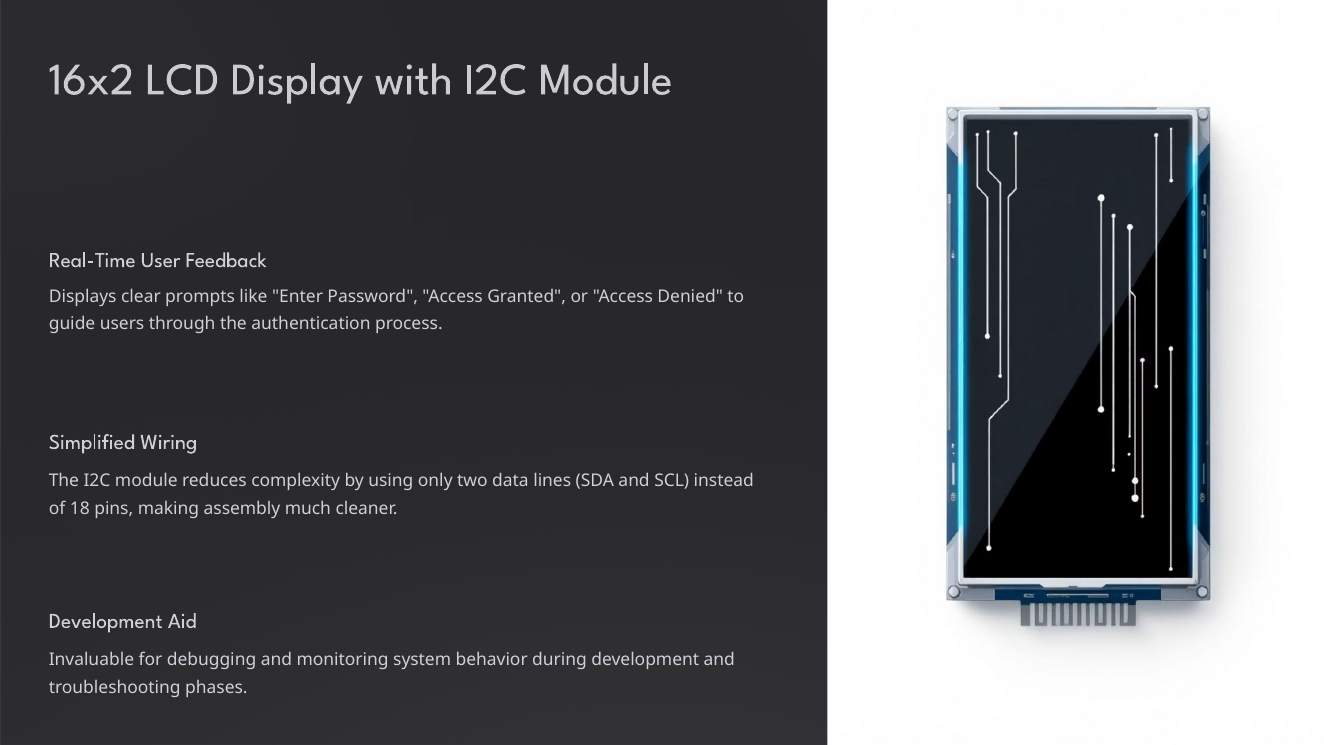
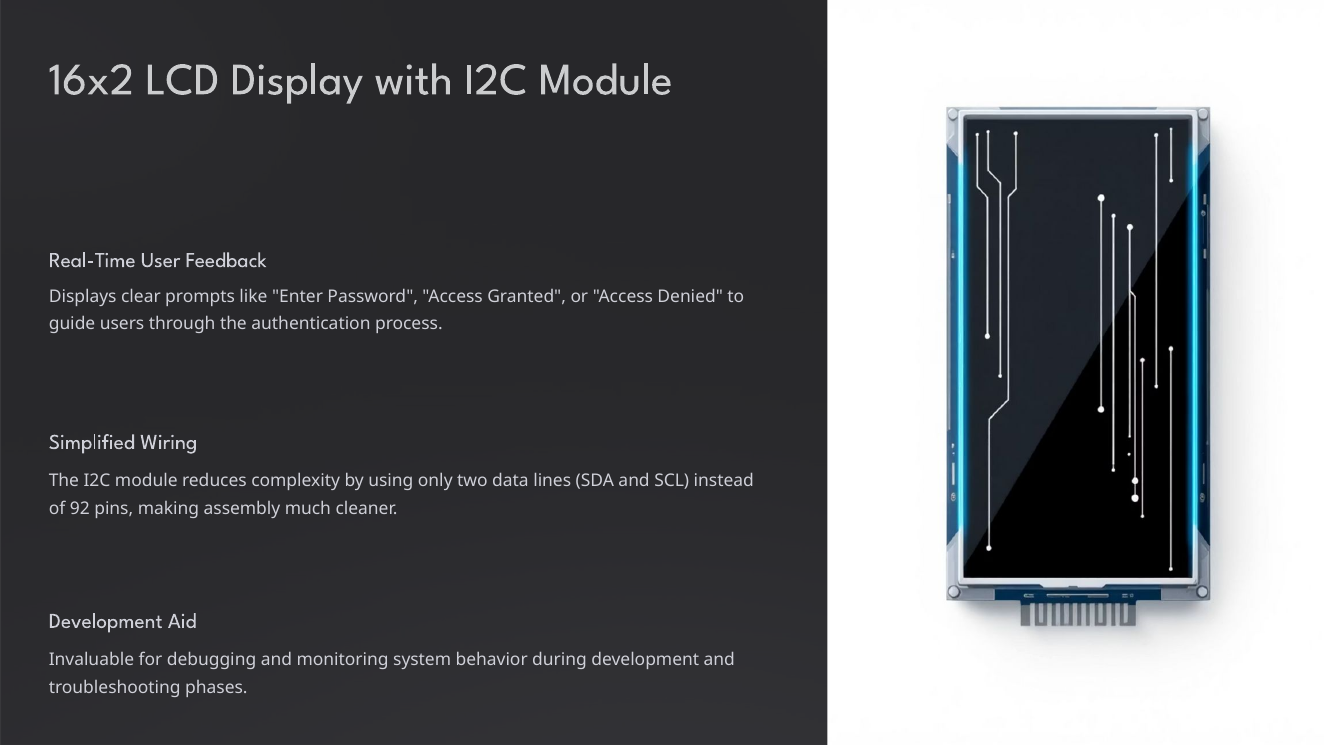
18: 18 -> 92 (80, 508)
